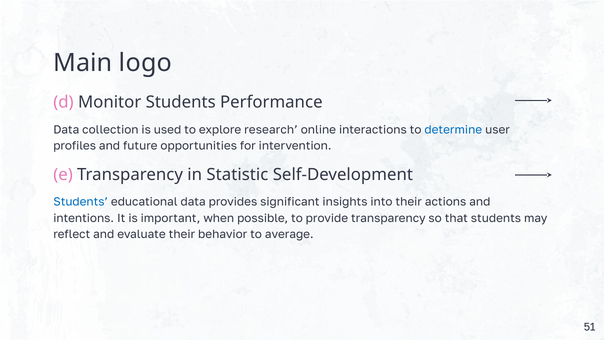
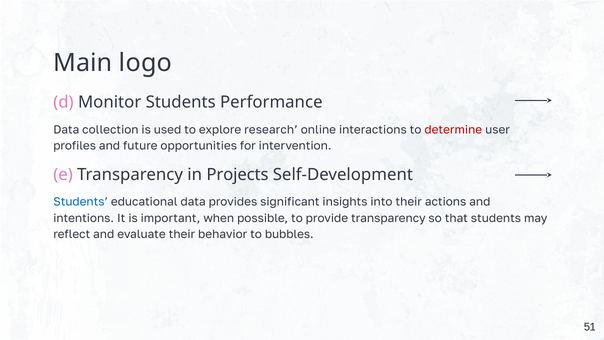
determine colour: blue -> red (453, 130)
Statistic: Statistic -> Projects (238, 175)
average: average -> bubbles (289, 234)
